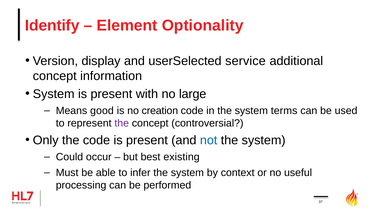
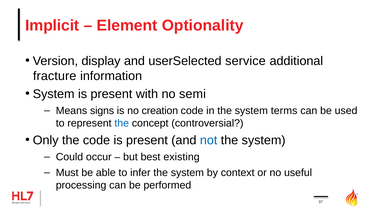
Identify: Identify -> Implicit (52, 26)
concept: concept -> fracture (55, 76)
large: large -> semi (193, 94)
good: good -> signs (102, 111)
the colour: purple -> blue (122, 124)
